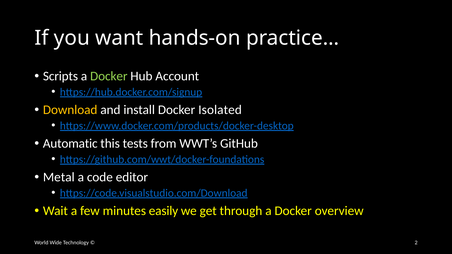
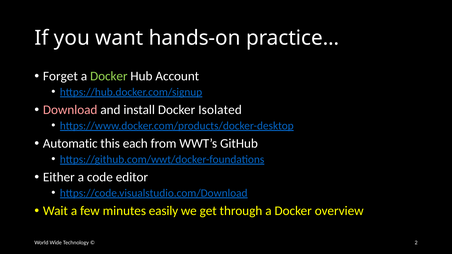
Scripts: Scripts -> Forget (60, 76)
Download colour: yellow -> pink (70, 110)
tests: tests -> each (135, 144)
Metal: Metal -> Either (59, 177)
